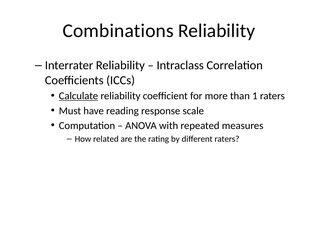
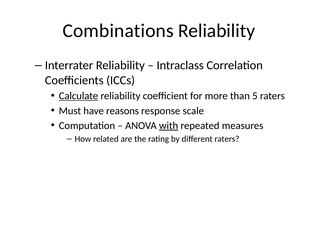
1: 1 -> 5 (255, 96)
reading: reading -> reasons (123, 111)
with underline: none -> present (169, 126)
